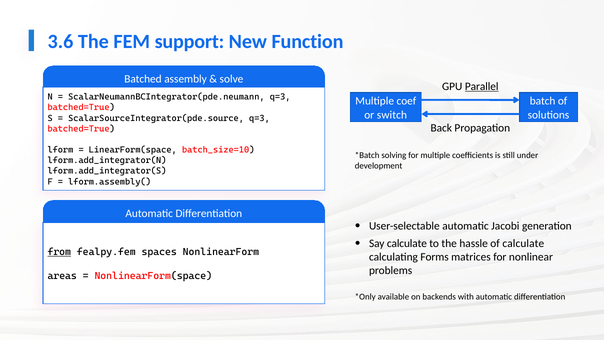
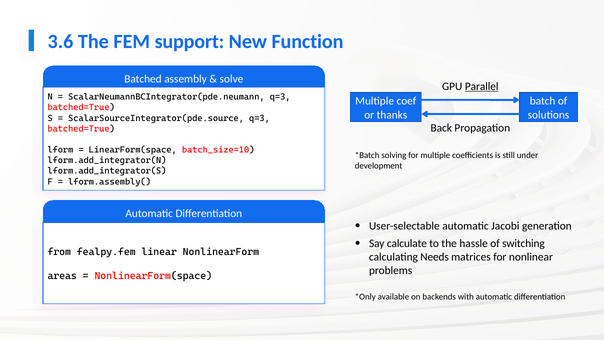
switch: switch -> thanks (392, 115)
of calculate: calculate -> switching (523, 243)
from underline: present -> none (59, 252)
spaces: spaces -> linear (159, 252)
Forms: Forms -> Needs (435, 257)
